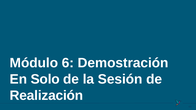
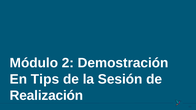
6: 6 -> 2 (68, 63)
Solo: Solo -> Tips (45, 79)
